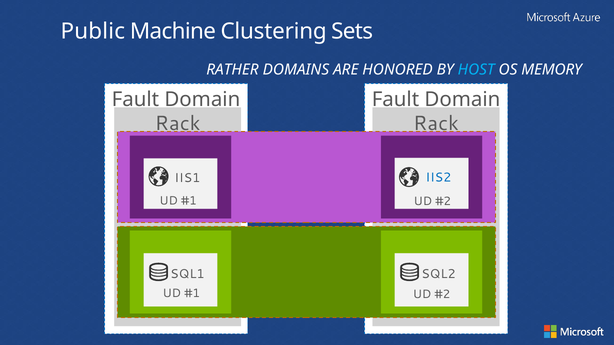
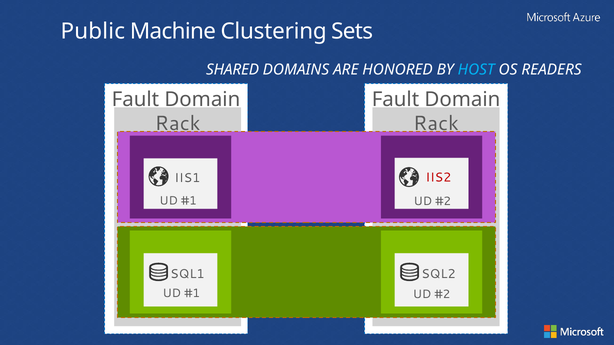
RATHER: RATHER -> SHARED (233, 70)
MEMORY: MEMORY -> READERS (552, 70)
IIS2 colour: blue -> red (438, 178)
